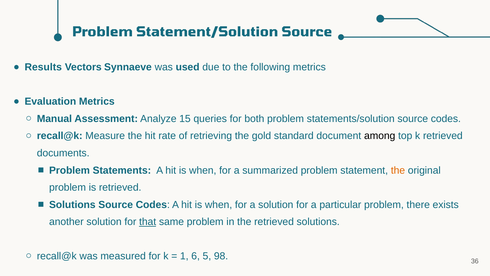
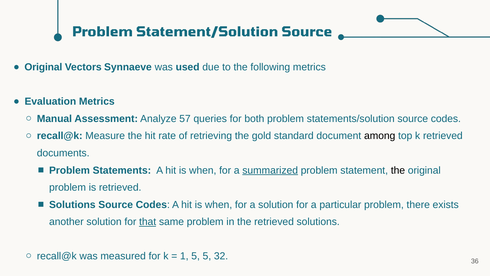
Results: Results -> Original (43, 67)
15: 15 -> 57 (185, 119)
summarized underline: none -> present (270, 170)
the colour: orange -> black (398, 170)
1 6: 6 -> 5 (196, 256)
98: 98 -> 32 (221, 256)
